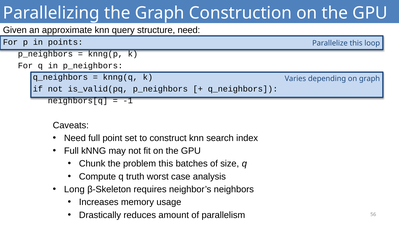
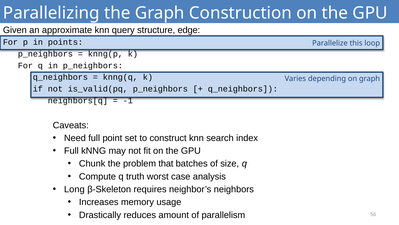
structure need: need -> edge (189, 30)
problem this: this -> that (166, 163)
